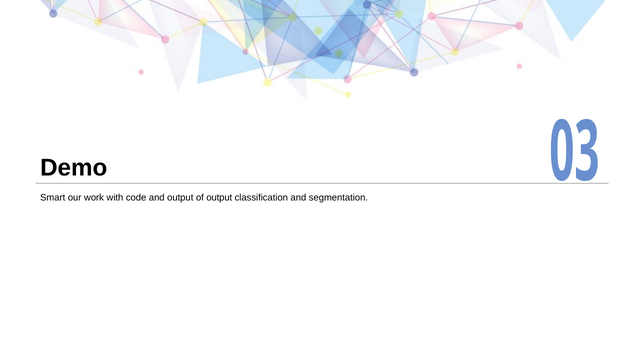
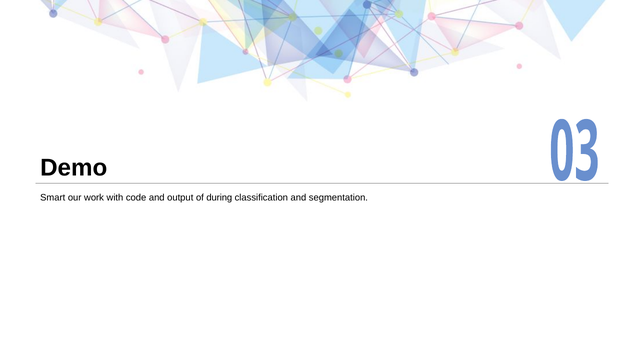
of output: output -> during (219, 198)
